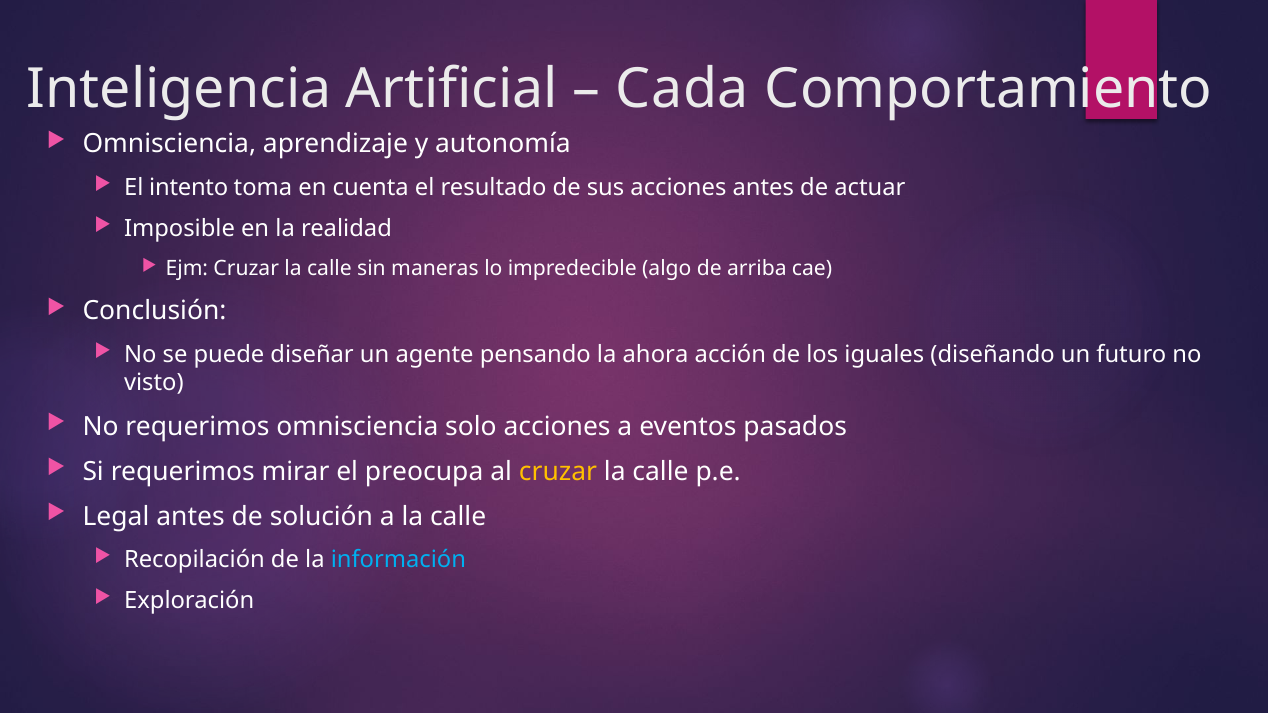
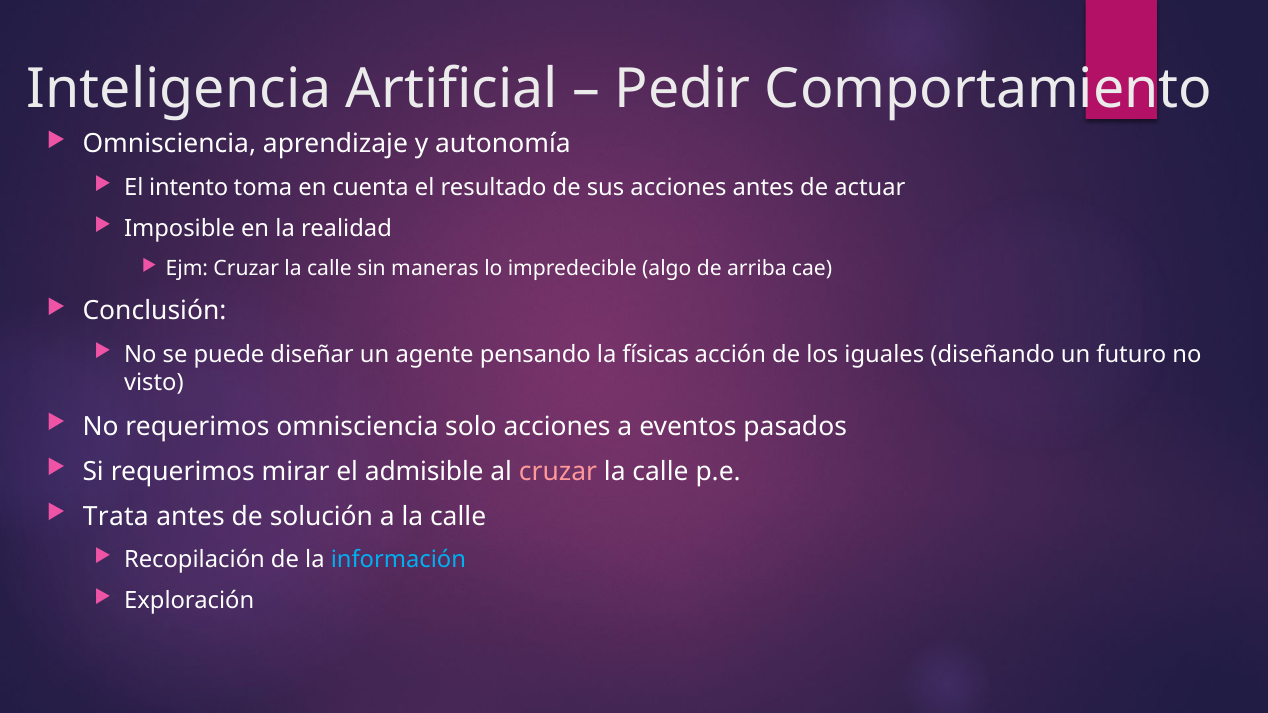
Cada: Cada -> Pedir (683, 89)
ahora: ahora -> físicas (656, 354)
preocupa: preocupa -> admisible (424, 471)
cruzar colour: yellow -> pink (558, 471)
Legal: Legal -> Trata (116, 516)
